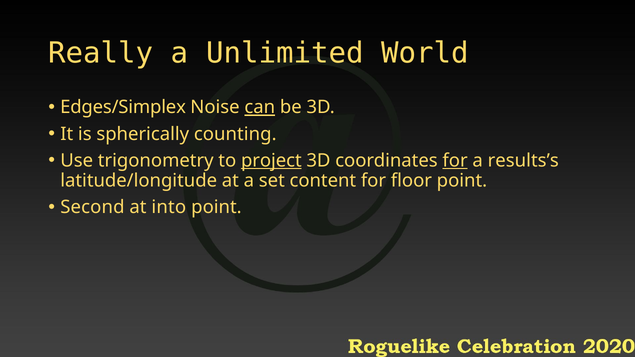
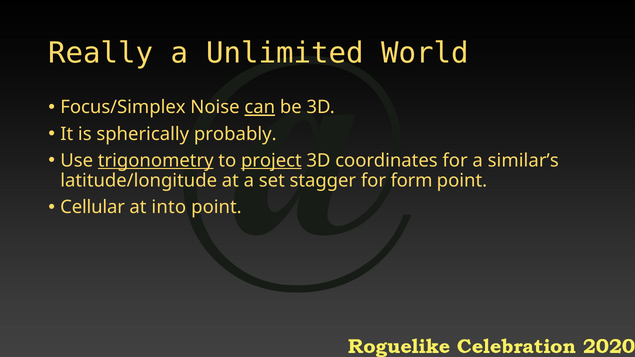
Edges/Simplex: Edges/Simplex -> Focus/Simplex (123, 107)
counting: counting -> probably (235, 134)
trigonometry underline: none -> present (156, 161)
for underline: present -> none (455, 161)
results’s: results’s -> similar’s (523, 161)
content: content -> stagger (323, 181)
floor: floor -> form (412, 181)
Second: Second -> Cellular (93, 207)
